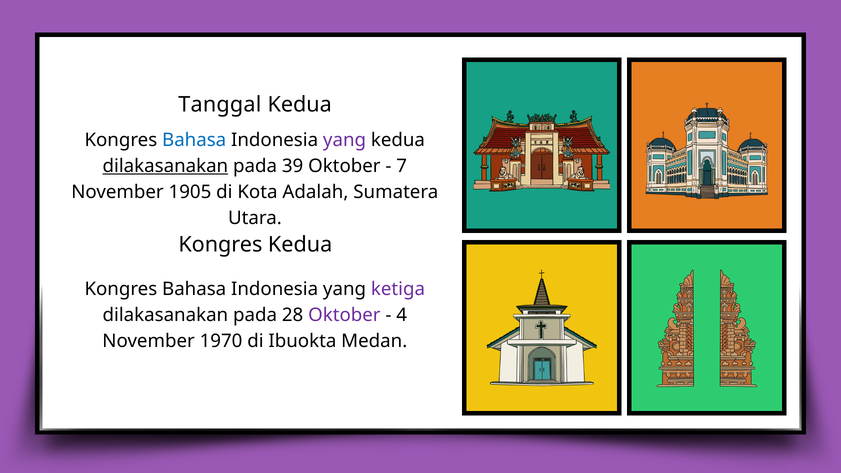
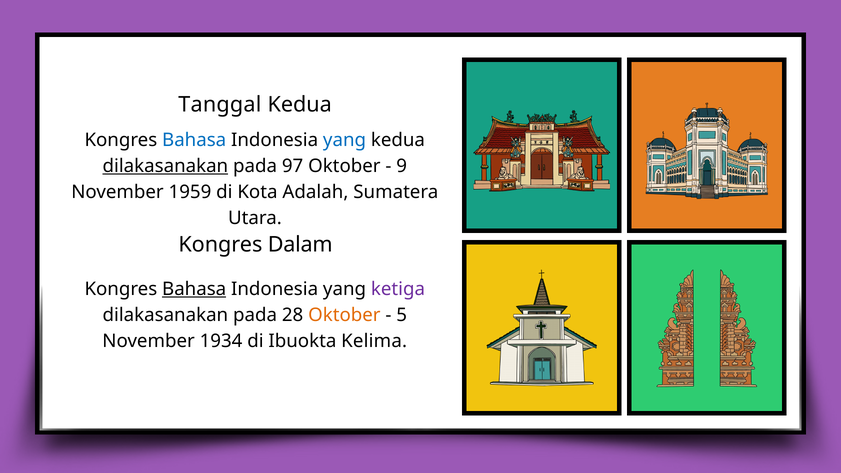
yang colour: purple -> blue (345, 140)
39: 39 -> 97 (293, 166)
7: 7 -> 9 (402, 166)
1905: 1905 -> 1959 (190, 192)
Kongres Kedua: Kedua -> Dalam (300, 245)
Bahasa underline: none -> present (194, 289)
Oktober colour: purple -> orange (344, 315)
4: 4 -> 5 (402, 315)
1970: 1970 -> 1934 (221, 341)
Medan: Medan -> Kelima (374, 341)
